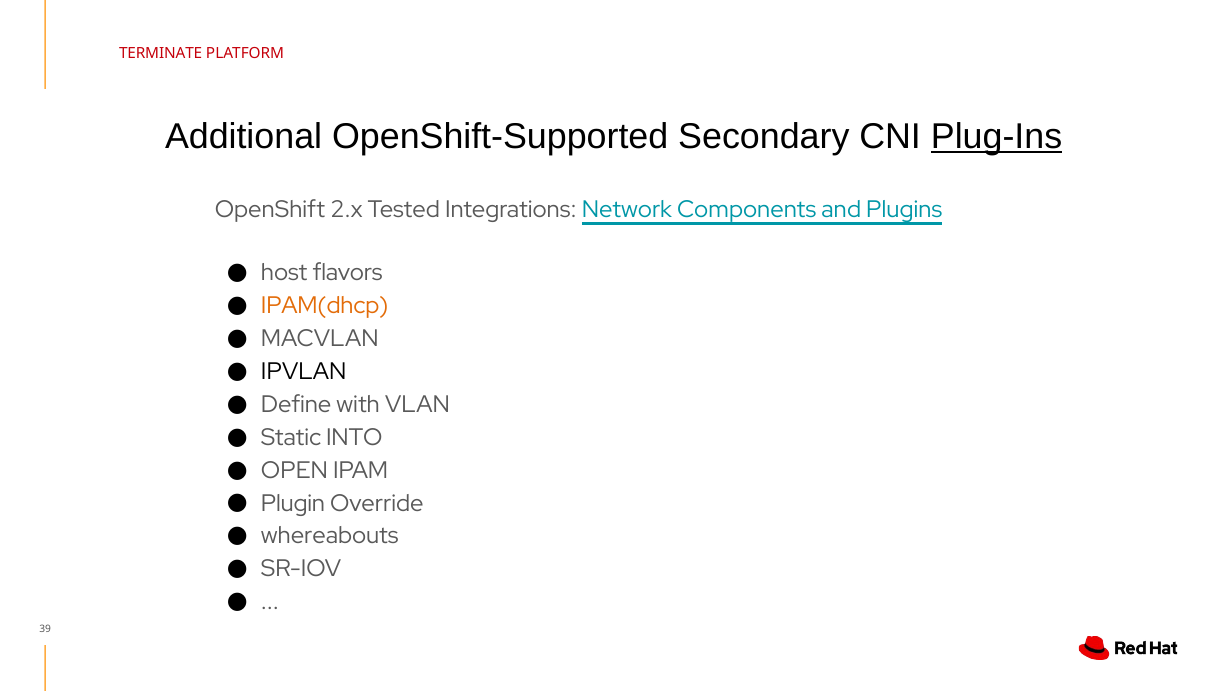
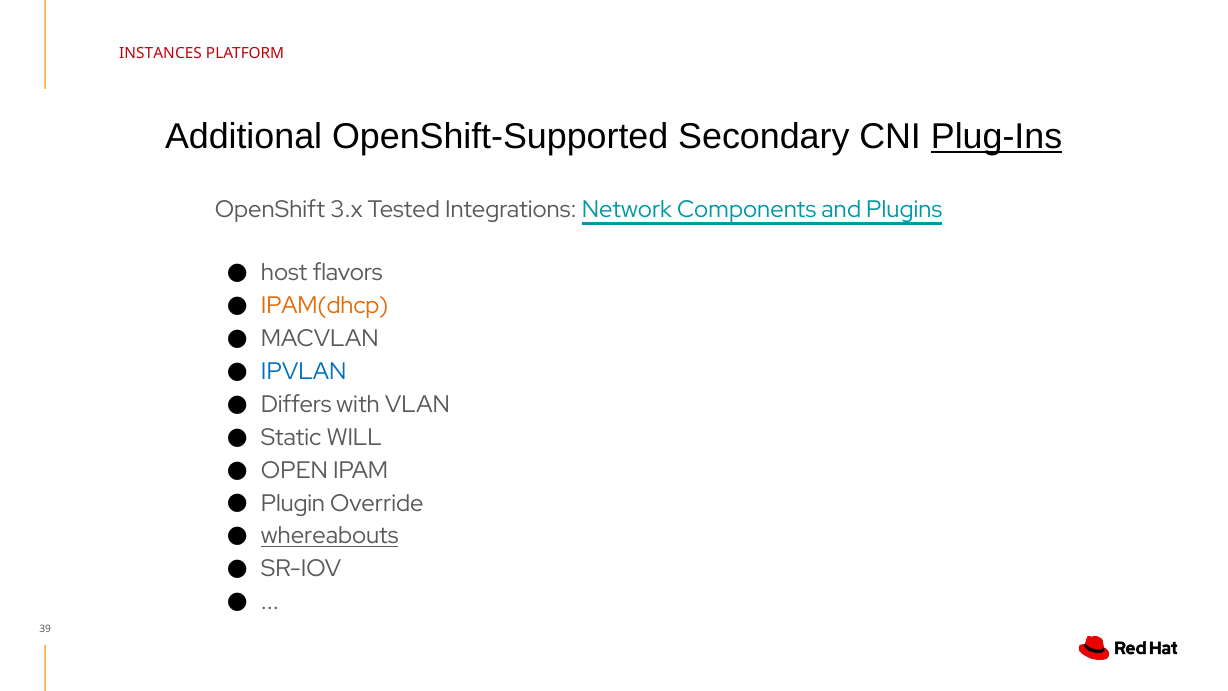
TERMINATE: TERMINATE -> INSTANCES (160, 53)
2.x: 2.x -> 3.x (346, 209)
IPVLAN colour: black -> blue (304, 371)
Define: Define -> Differs (296, 404)
INTO: INTO -> WILL (354, 437)
whereabouts underline: none -> present (330, 536)
